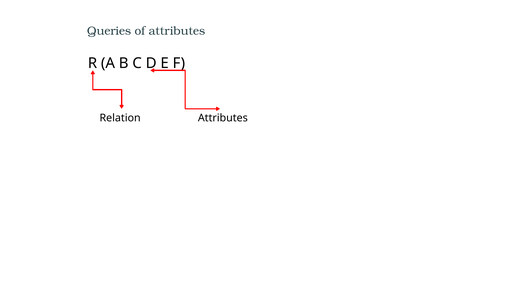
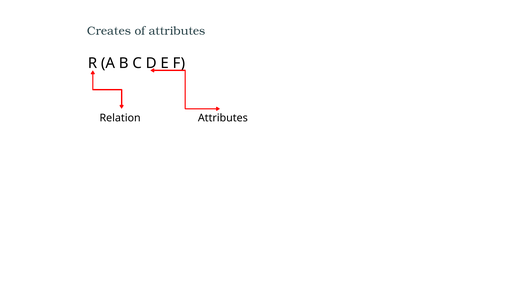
Queries: Queries -> Creates (109, 31)
